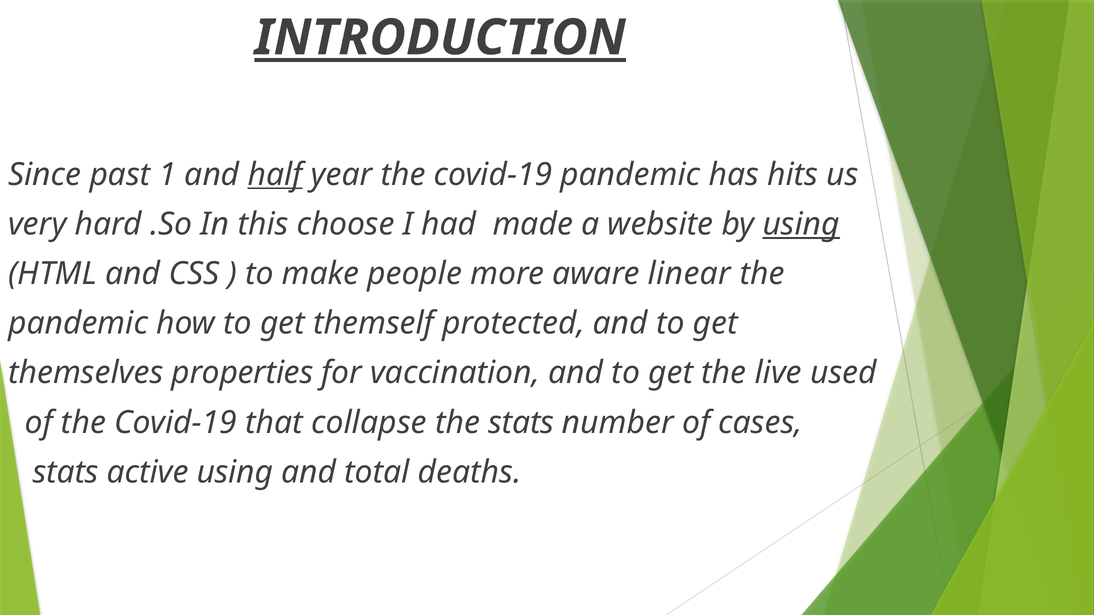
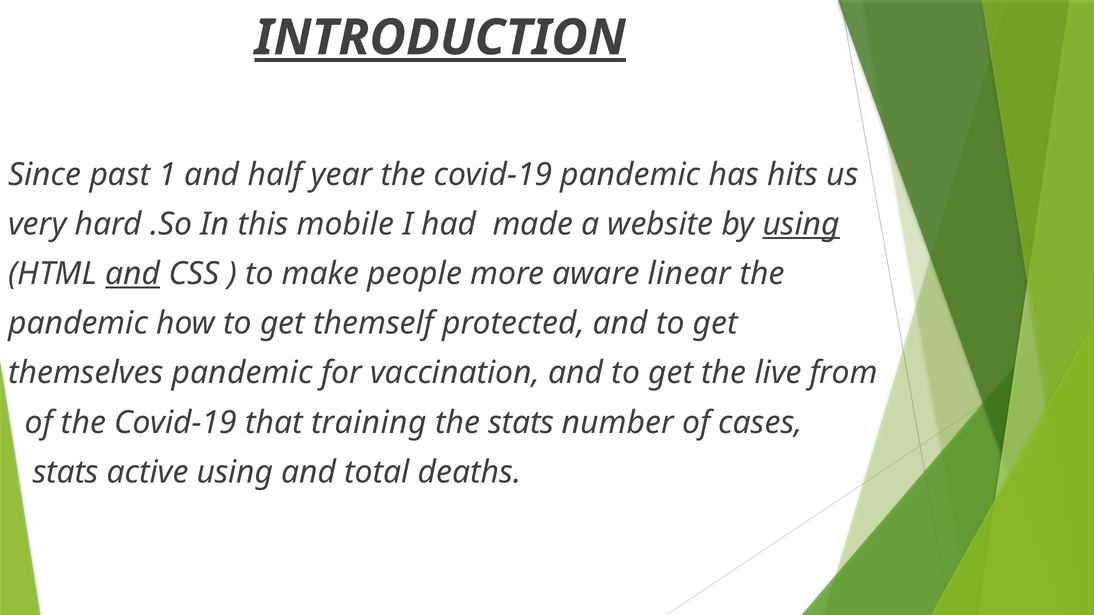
half underline: present -> none (275, 175)
choose: choose -> mobile (345, 224)
and underline: none -> present (133, 274)
themselves properties: properties -> pandemic (242, 373)
used: used -> from (844, 373)
collapse: collapse -> training (369, 423)
